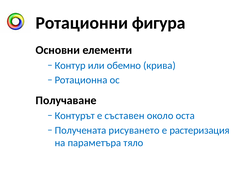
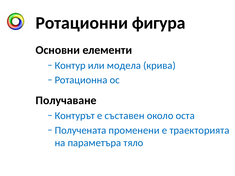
обемно: обемно -> модела (124, 65)
рисуването: рисуването -> променени (134, 130)
растеризация: растеризация -> траекторията (199, 130)
